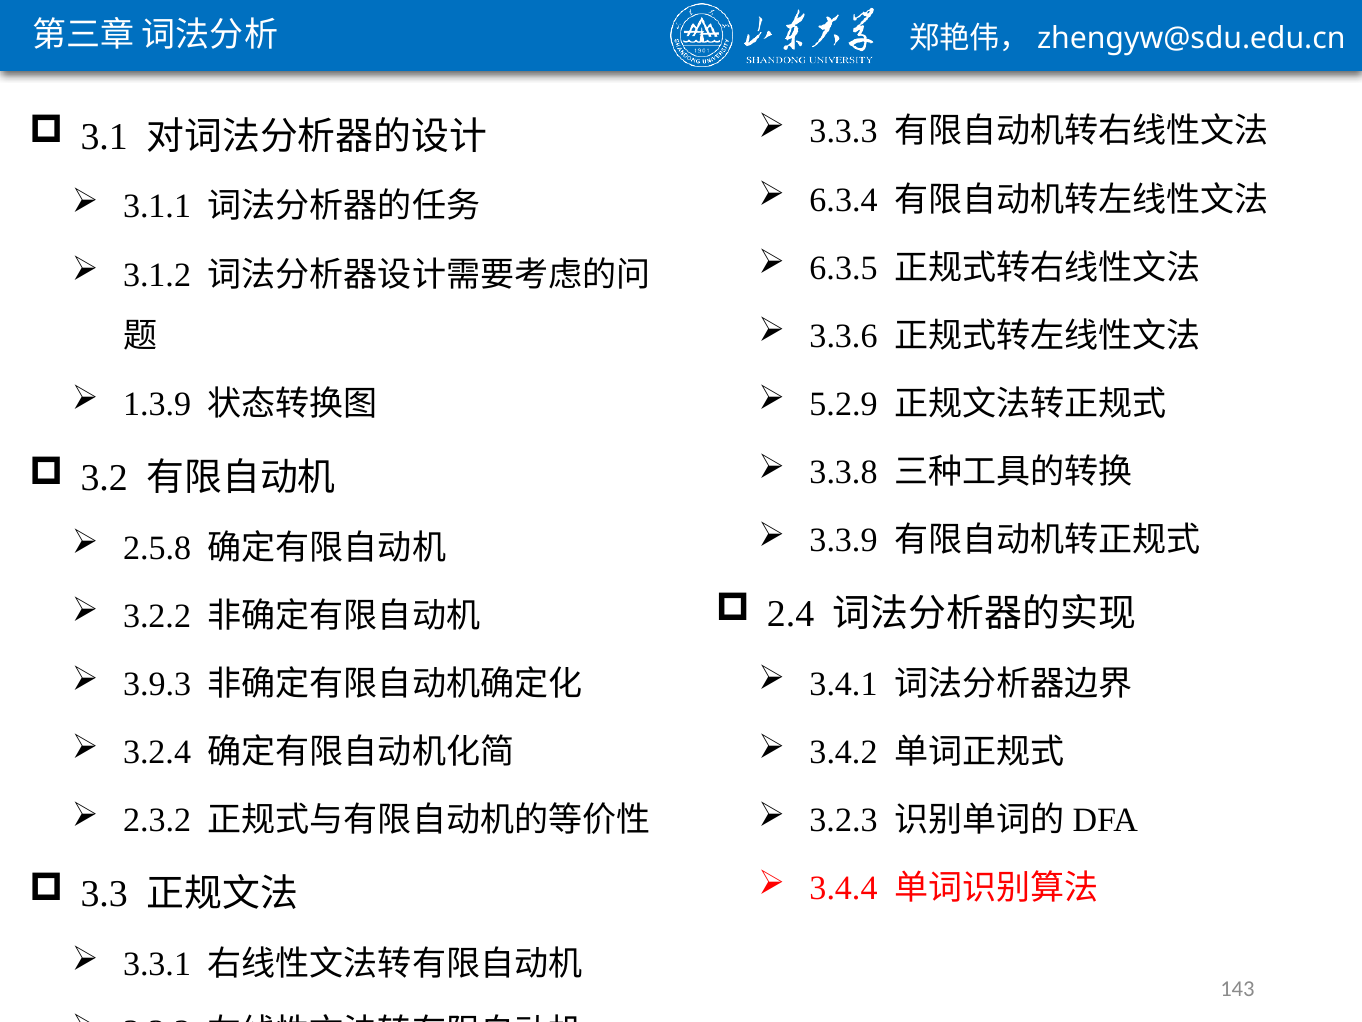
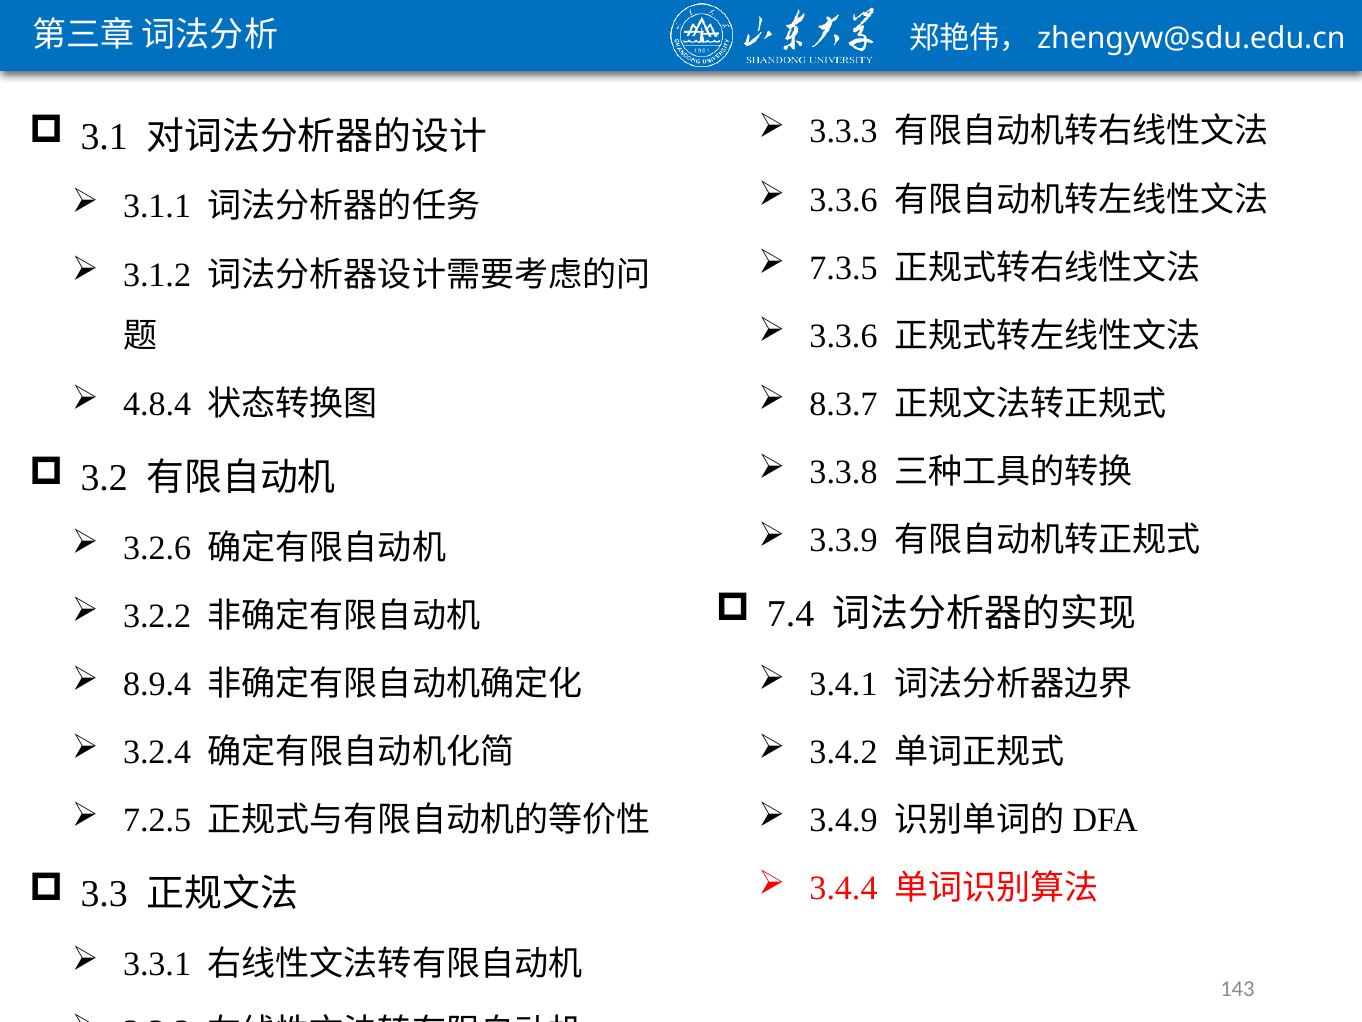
6.3.4: 6.3.4 -> 3.3.6 (844, 200)
6.3.5: 6.3.5 -> 7.3.5 (844, 268)
1.3.9: 1.3.9 -> 4.8.4 (157, 404)
5.2.9: 5.2.9 -> 8.3.7 (844, 404)
2.5.8: 2.5.8 -> 3.2.6 (157, 548)
2.4: 2.4 -> 7.4 (791, 614)
3.9.3: 3.9.3 -> 8.9.4 (157, 684)
2.3.2: 2.3.2 -> 7.2.5 (157, 820)
3.2.3: 3.2.3 -> 3.4.9 (844, 820)
